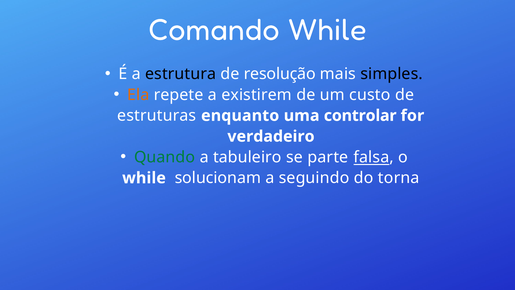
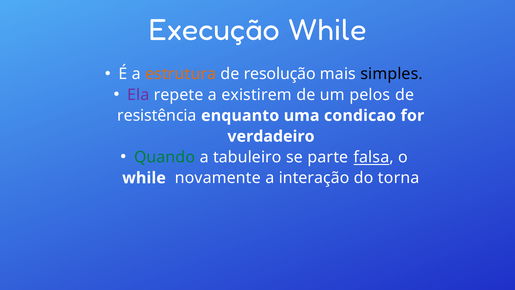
Comando: Comando -> Execução (214, 30)
estrutura colour: black -> orange (181, 74)
Ela colour: orange -> purple (138, 95)
custo: custo -> pelos (370, 95)
estruturas: estruturas -> resistência (157, 116)
controlar: controlar -> condicao (360, 116)
solucionam: solucionam -> novamente (218, 178)
seguindo: seguindo -> interação (314, 178)
